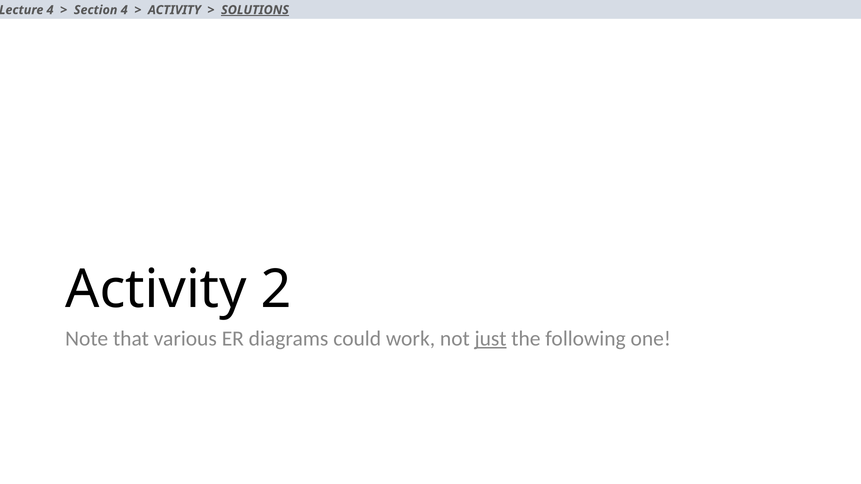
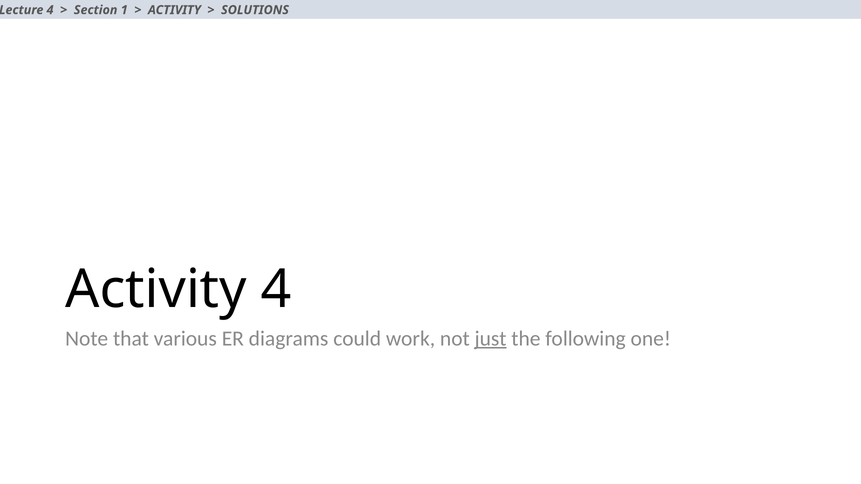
Section 4: 4 -> 1 (124, 10)
SOLUTIONS underline: present -> none (255, 10)
Activity 2: 2 -> 4 (276, 290)
